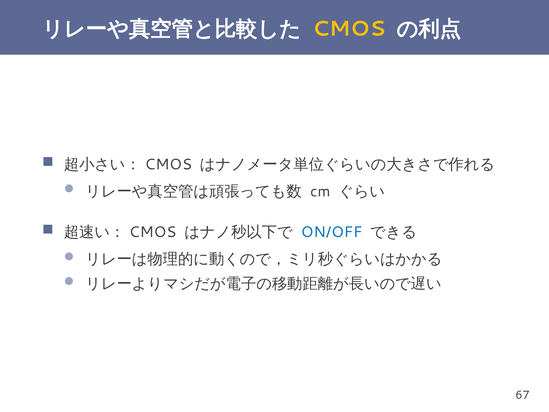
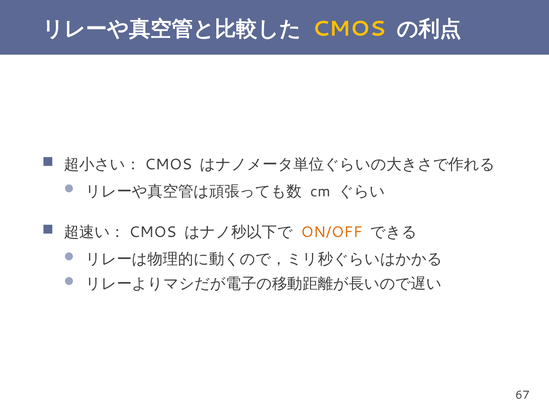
ON/OFF colour: blue -> orange (332, 232)
